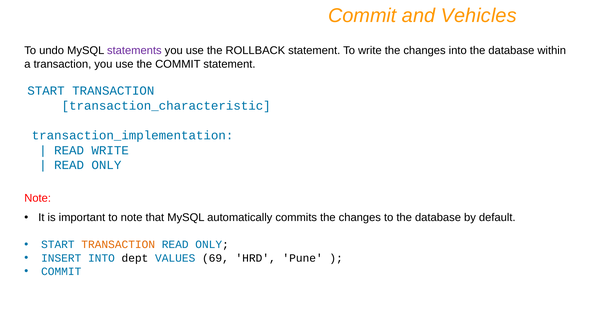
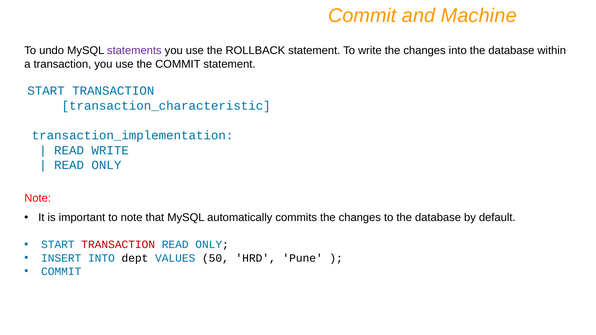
Vehicles: Vehicles -> Machine (479, 16)
TRANSACTION colour: orange -> red (118, 245)
69: 69 -> 50 (215, 258)
